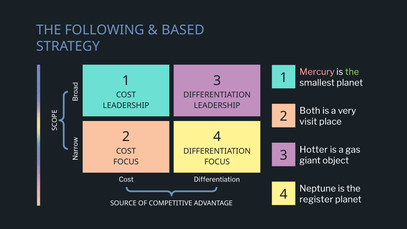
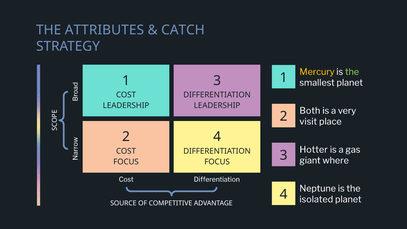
FOLLOWING: FOLLOWING -> ATTRIBUTES (104, 30)
BASED: BASED -> CATCH (183, 30)
Mercury colour: pink -> yellow (317, 72)
object: object -> where (336, 160)
register: register -> isolated (316, 199)
